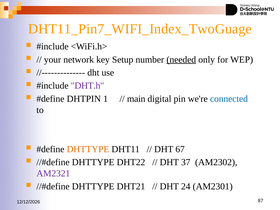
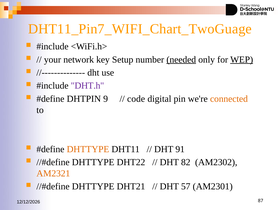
DHT11_Pin7_WIFI_Index_TwoGuage: DHT11_Pin7_WIFI_Index_TwoGuage -> DHT11_Pin7_WIFI_Chart_TwoGuage (140, 29)
WEP underline: none -> present (242, 60)
1: 1 -> 9 (106, 99)
main: main -> code (136, 99)
connected colour: blue -> orange (229, 99)
67: 67 -> 91 (180, 149)
37: 37 -> 82 (186, 162)
AM2321 colour: purple -> orange (53, 173)
24: 24 -> 57 (186, 186)
